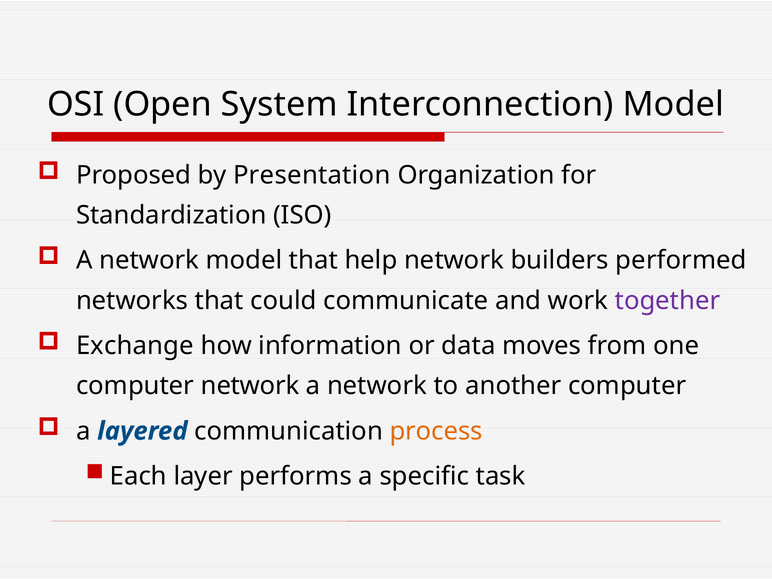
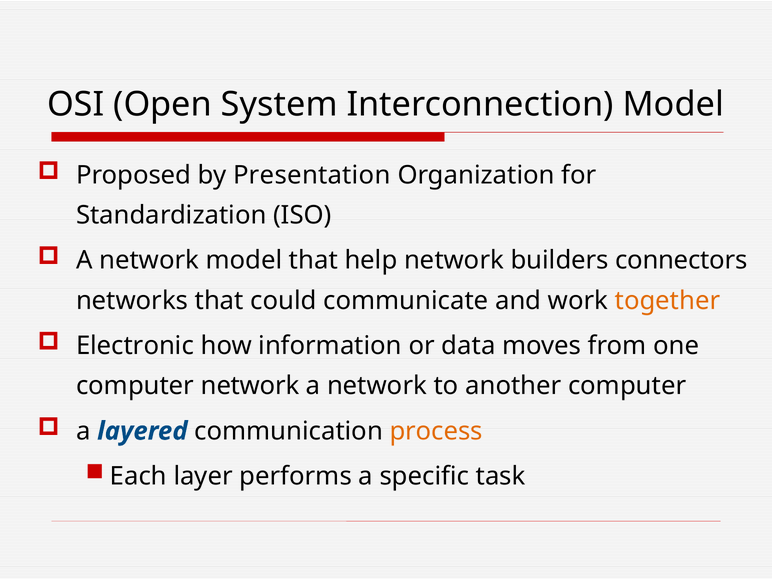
performed: performed -> connectors (681, 260)
together colour: purple -> orange (668, 301)
Exchange: Exchange -> Electronic (135, 346)
